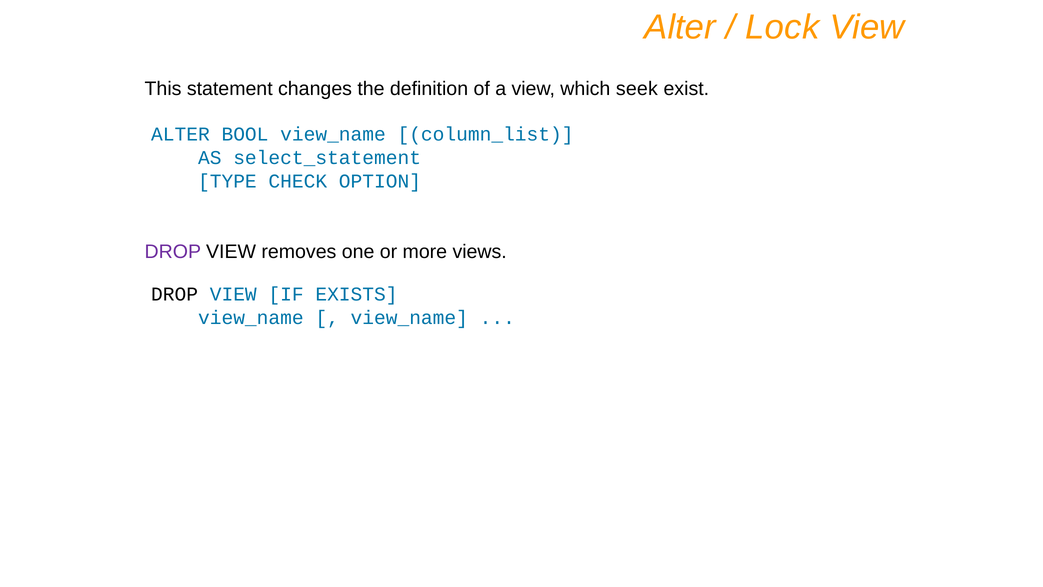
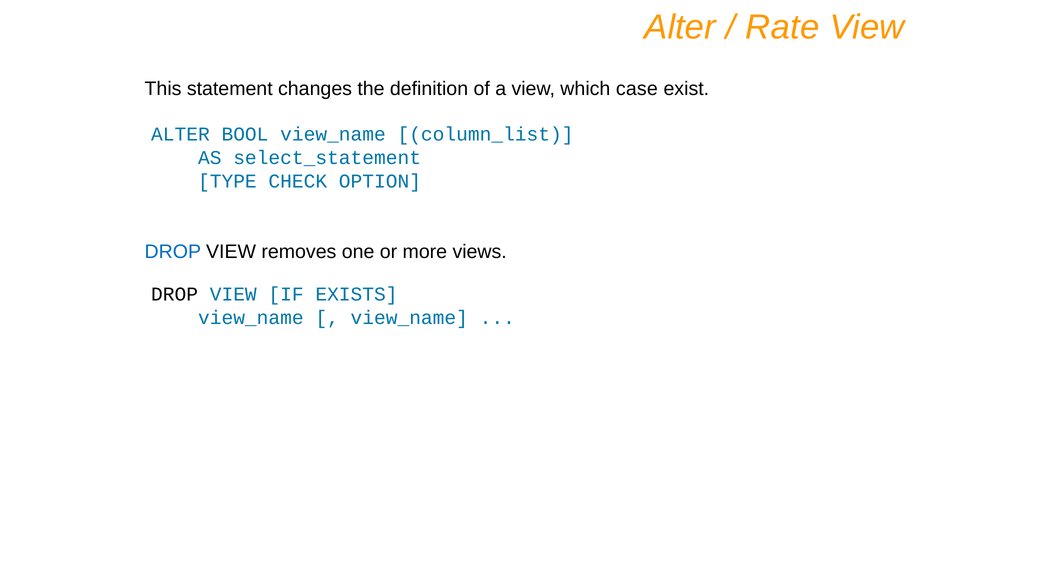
Lock: Lock -> Rate (782, 27)
seek: seek -> case (637, 89)
DROP colour: purple -> blue (173, 252)
